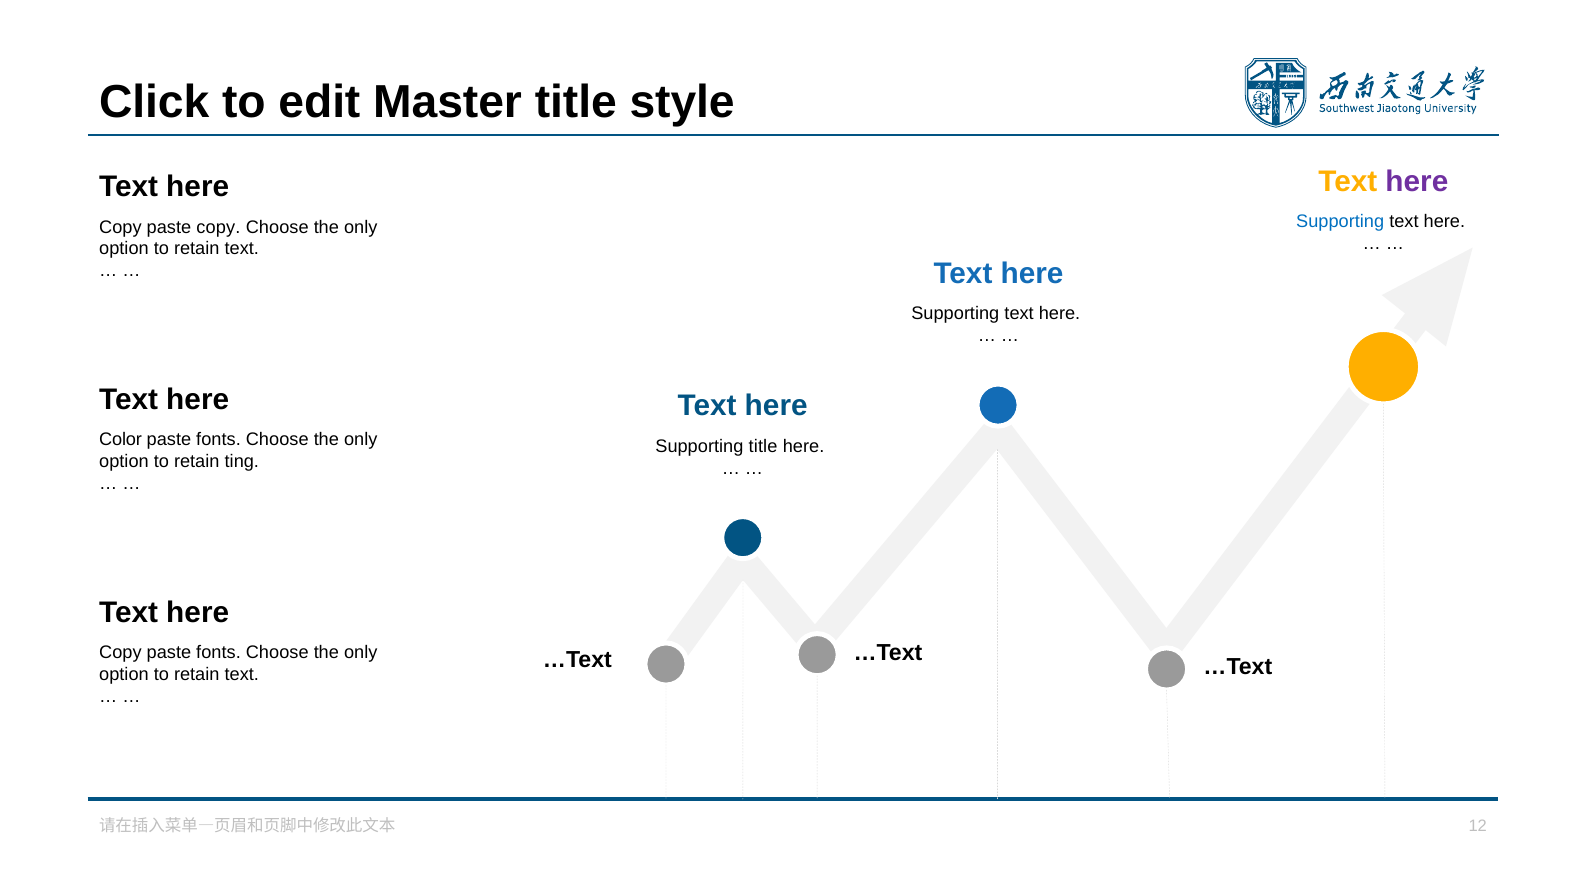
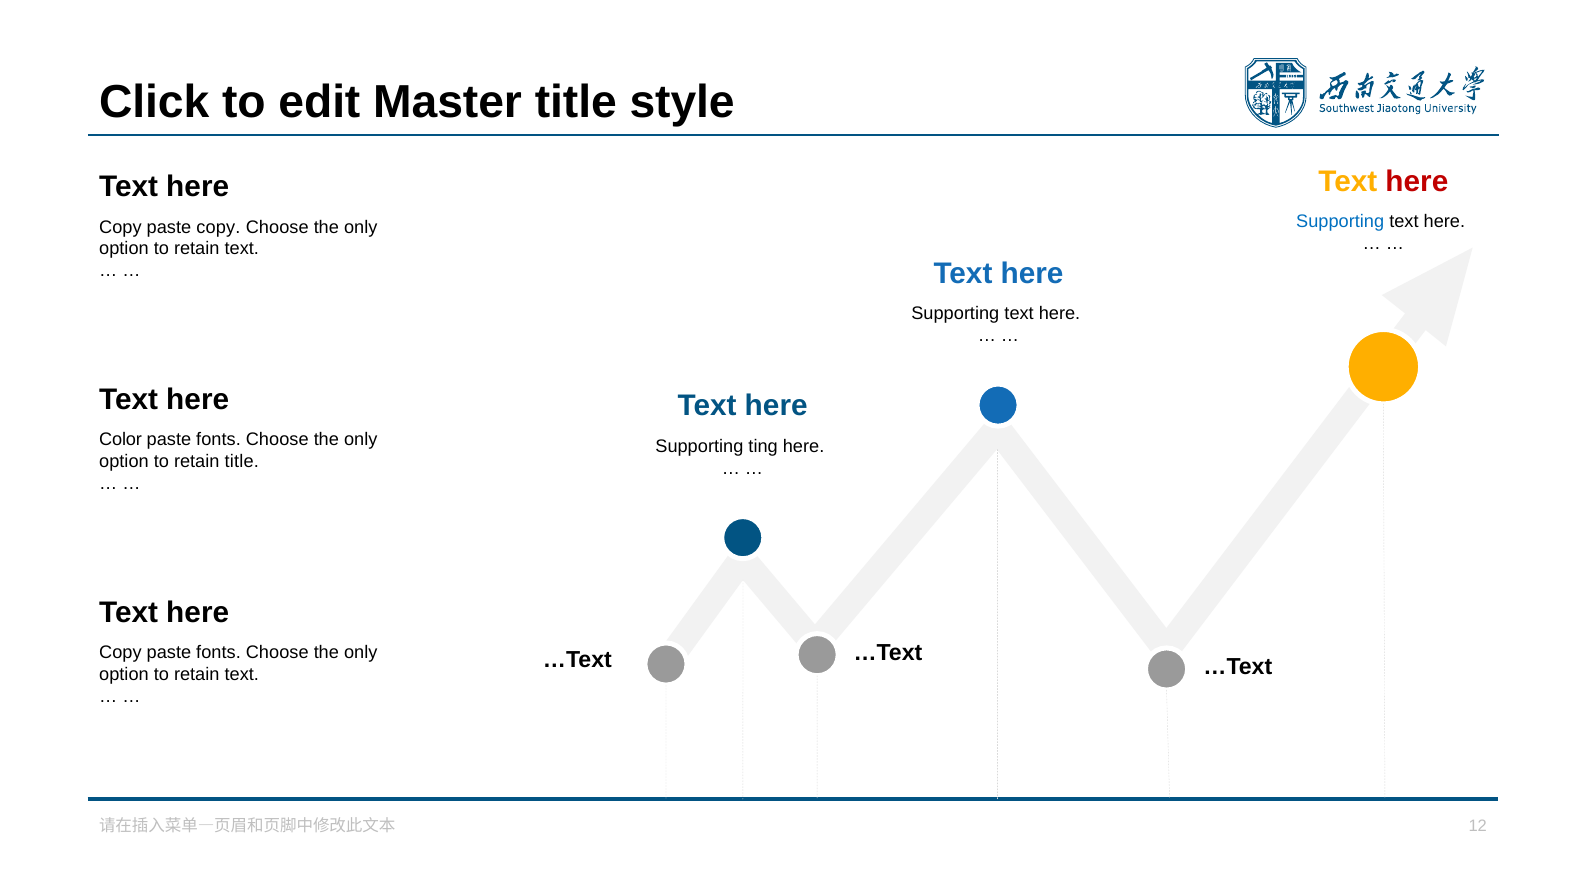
here colour: purple -> red (1417, 181)
Supporting title: title -> ting (763, 447)
retain ting: ting -> title (242, 462)
